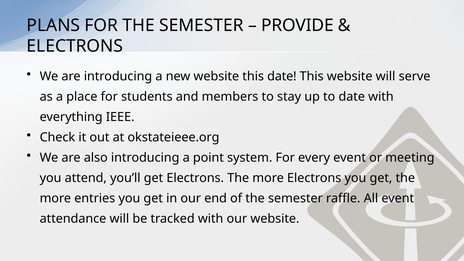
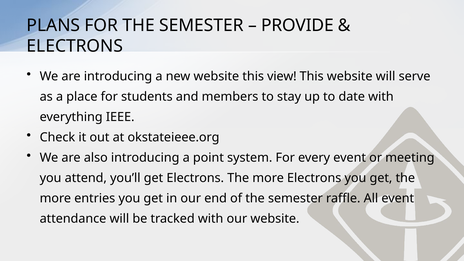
this date: date -> view (282, 76)
